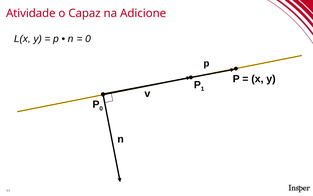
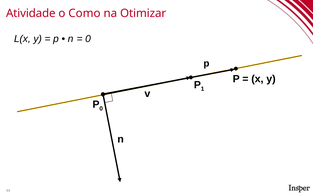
Capaz: Capaz -> Como (84, 13)
Adicione: Adicione -> Otimizar (143, 13)
